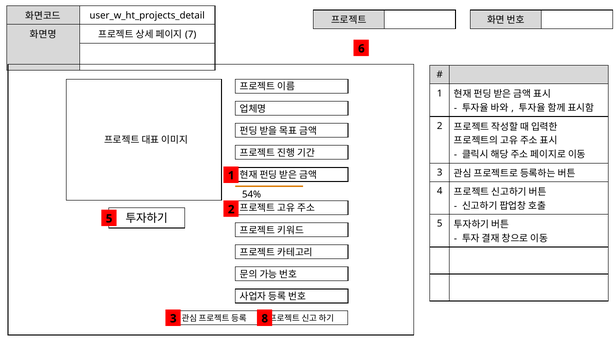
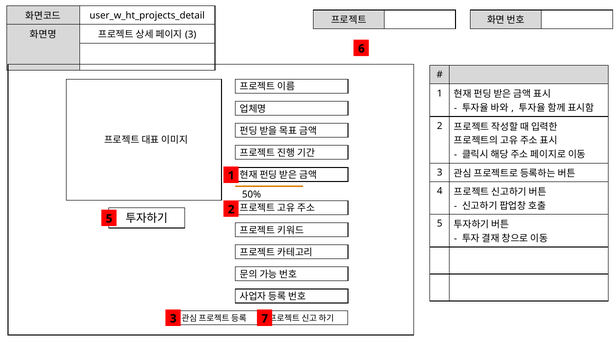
7: 7 -> 3 (191, 35)
54%: 54% -> 50% (252, 194)
8: 8 -> 7 (265, 318)
